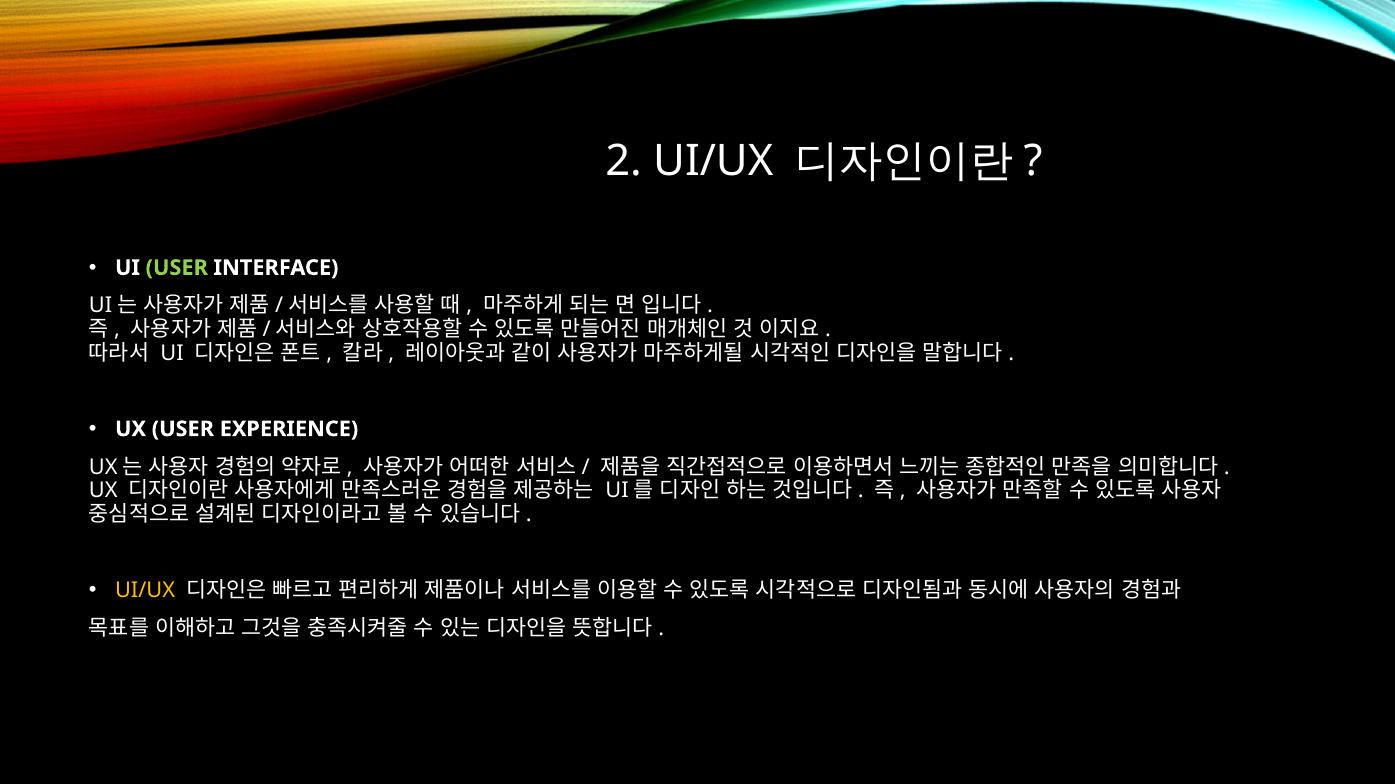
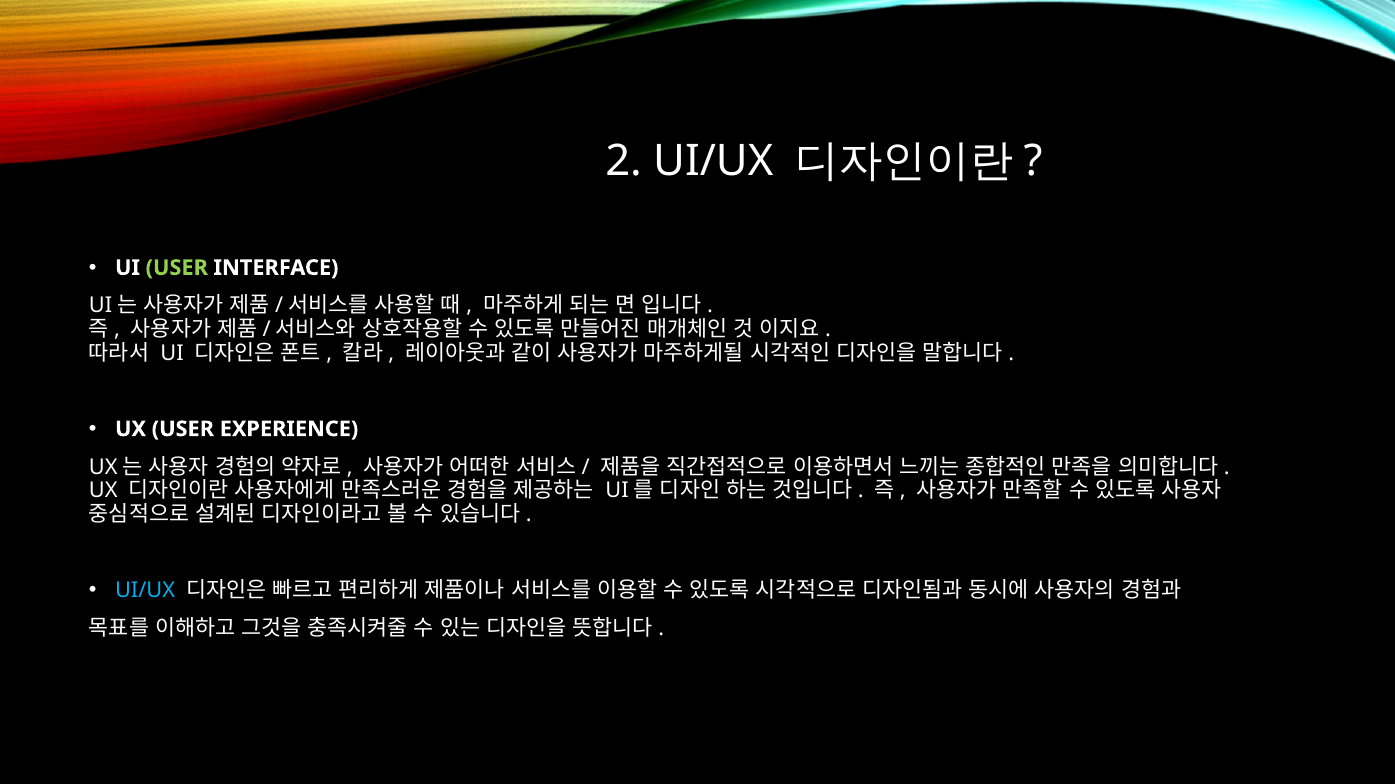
UI/UX colour: yellow -> light blue (145, 591)
